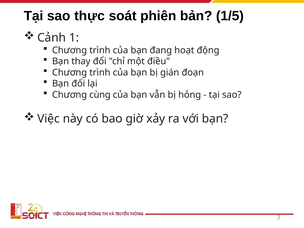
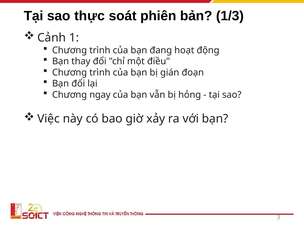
1/5: 1/5 -> 1/3 (230, 16)
cùng: cùng -> ngay (100, 95)
